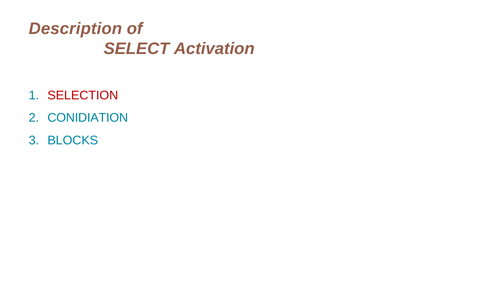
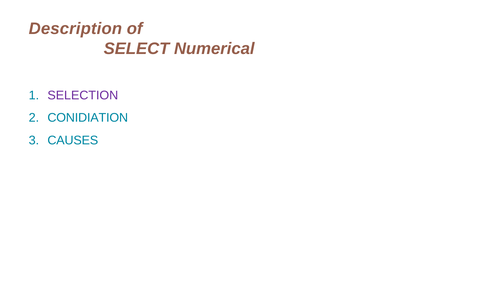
Activation: Activation -> Numerical (214, 49)
SELECTION colour: red -> purple (83, 95)
BLOCKS: BLOCKS -> CAUSES (73, 140)
